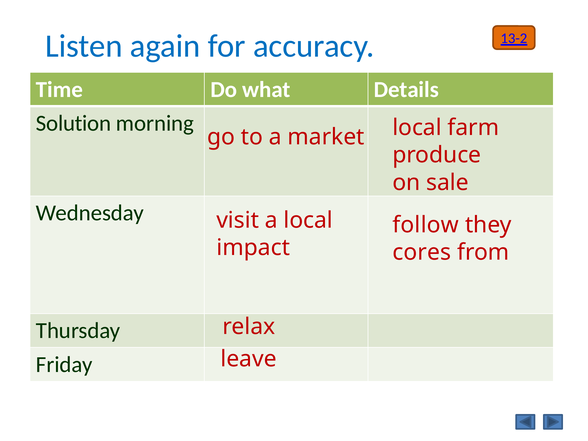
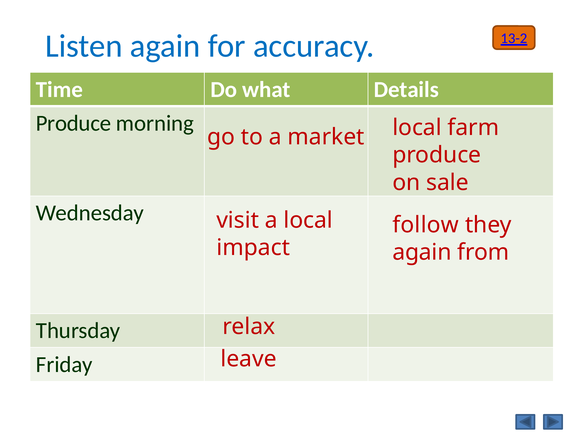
Solution: Solution -> Produce (73, 123)
cores: cores -> again (422, 252)
